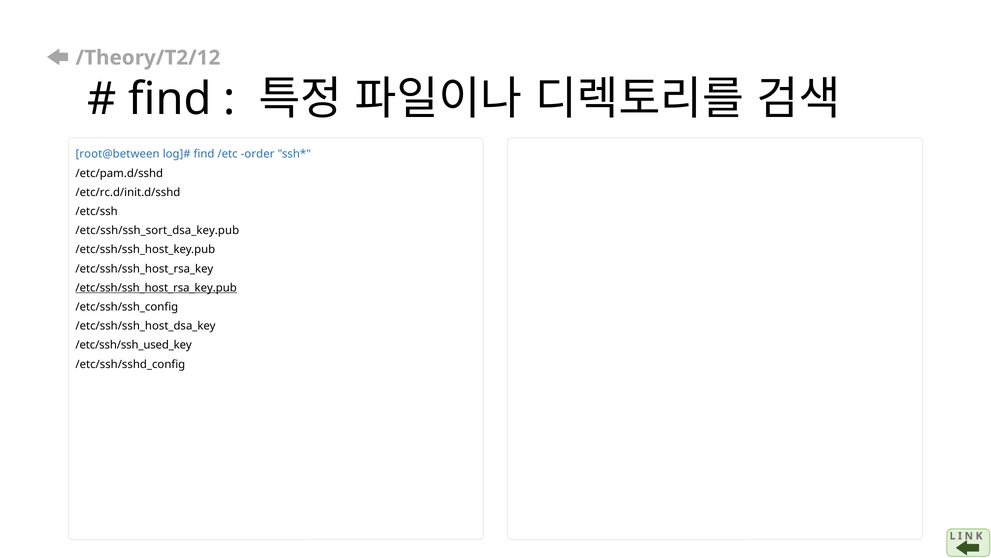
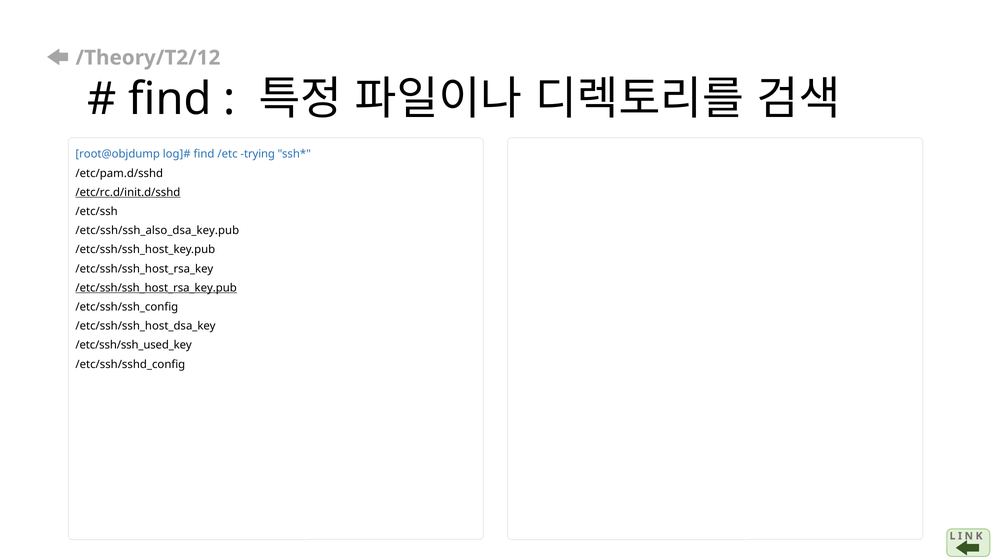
root@between: root@between -> root@objdump (118, 154)
order: order -> trying (258, 154)
/etc/rc.d/init.d/sshd underline: none -> present (128, 192)
/etc/ssh/ssh_sort_dsa_key.pub: /etc/ssh/ssh_sort_dsa_key.pub -> /etc/ssh/ssh_also_dsa_key.pub (157, 230)
